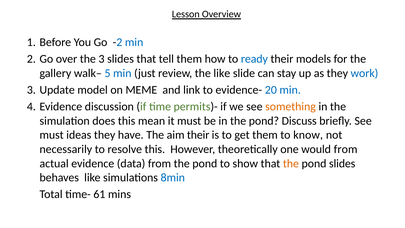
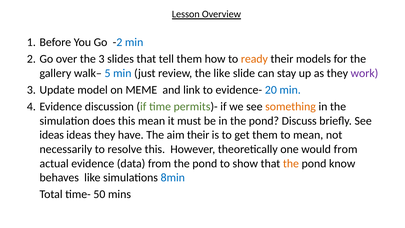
ready colour: blue -> orange (254, 59)
work colour: blue -> purple (364, 73)
must: must -> ideas (52, 135)
to know: know -> mean (308, 135)
pond slides: slides -> know (342, 163)
61: 61 -> 50 (99, 194)
